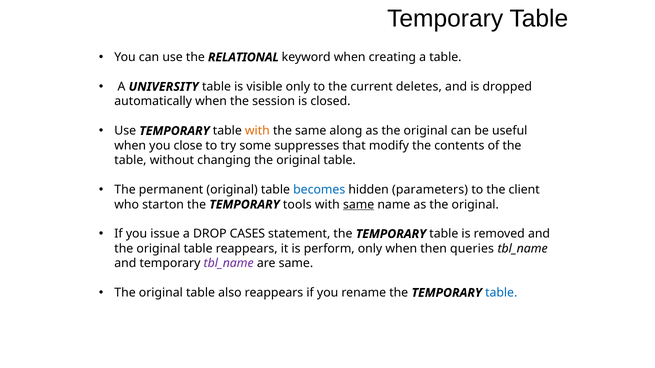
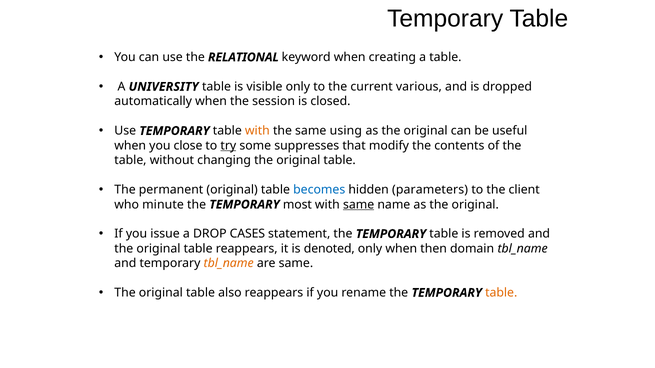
deletes: deletes -> various (419, 87)
along: along -> using (346, 131)
try underline: none -> present (228, 146)
starton: starton -> minute (163, 205)
tools: tools -> most (297, 205)
perform: perform -> denoted (329, 249)
queries: queries -> domain (472, 249)
tbl_name colour: purple -> orange (229, 264)
table colour: blue -> orange (501, 293)
